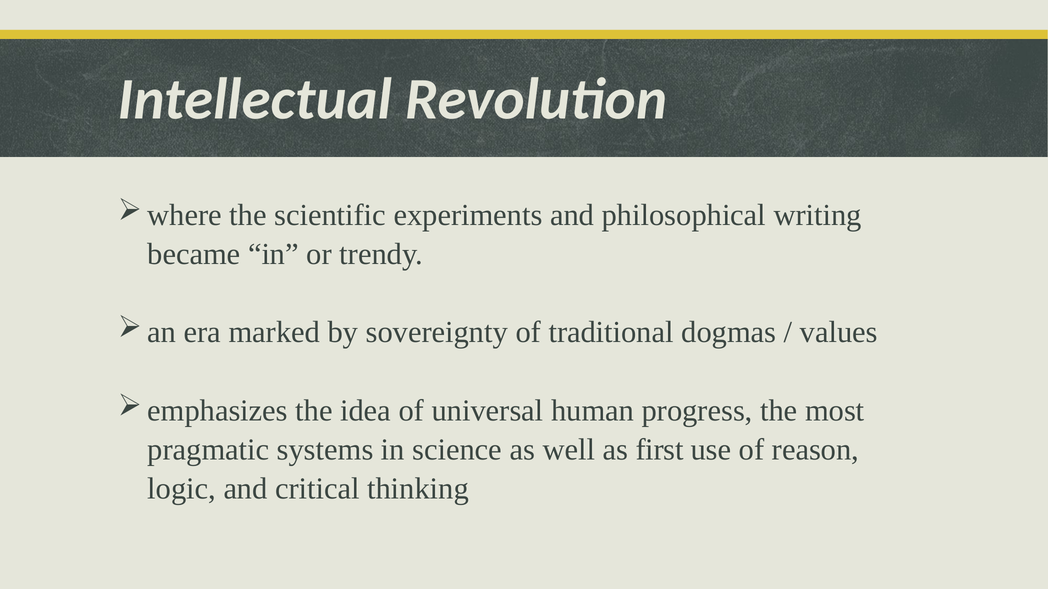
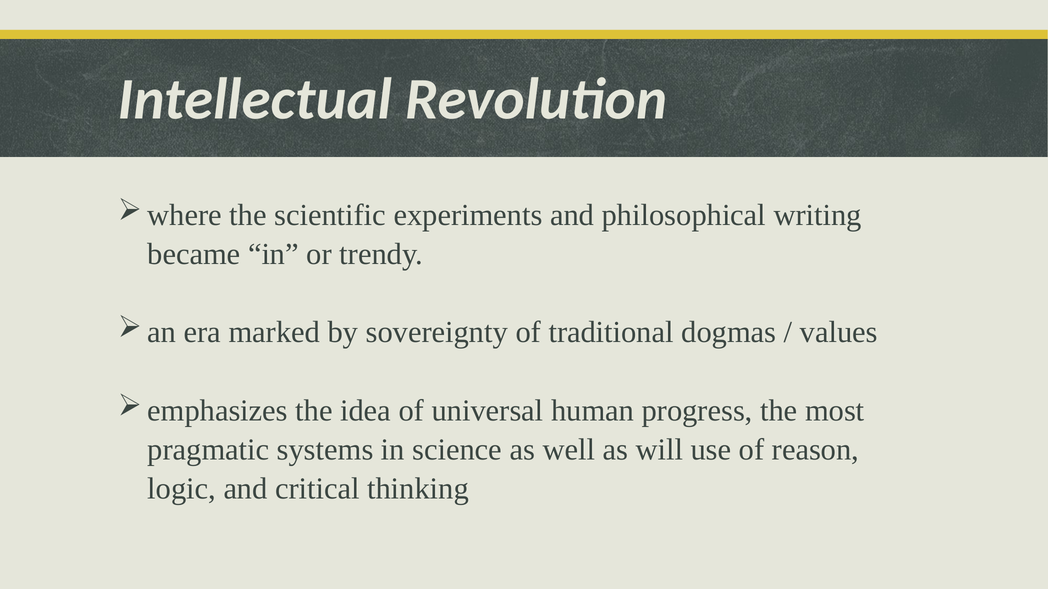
first: first -> will (659, 450)
